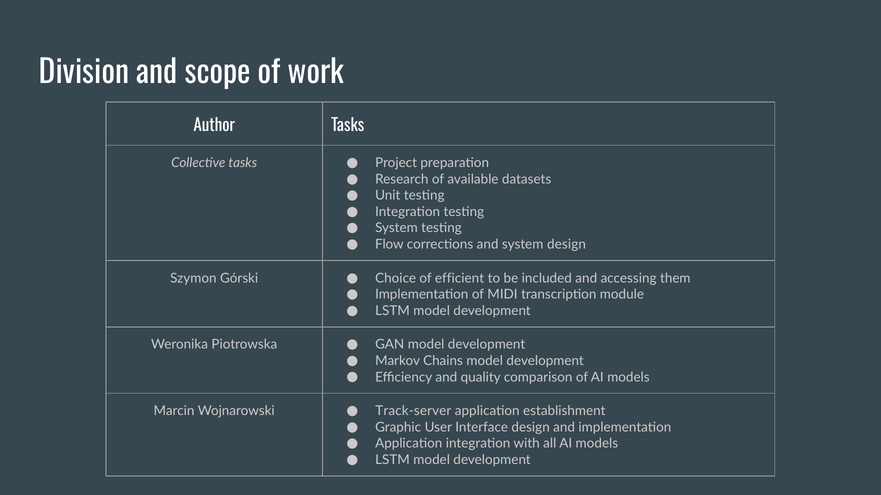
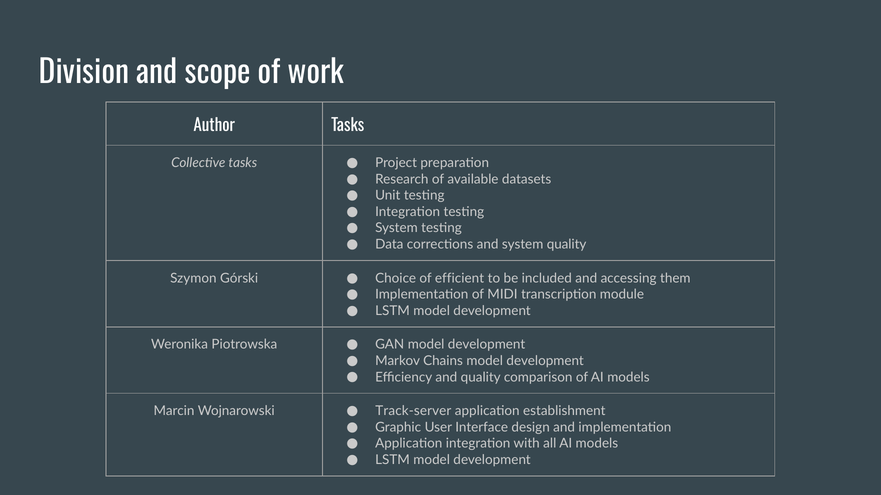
Flow: Flow -> Data (389, 245)
system design: design -> quality (567, 245)
